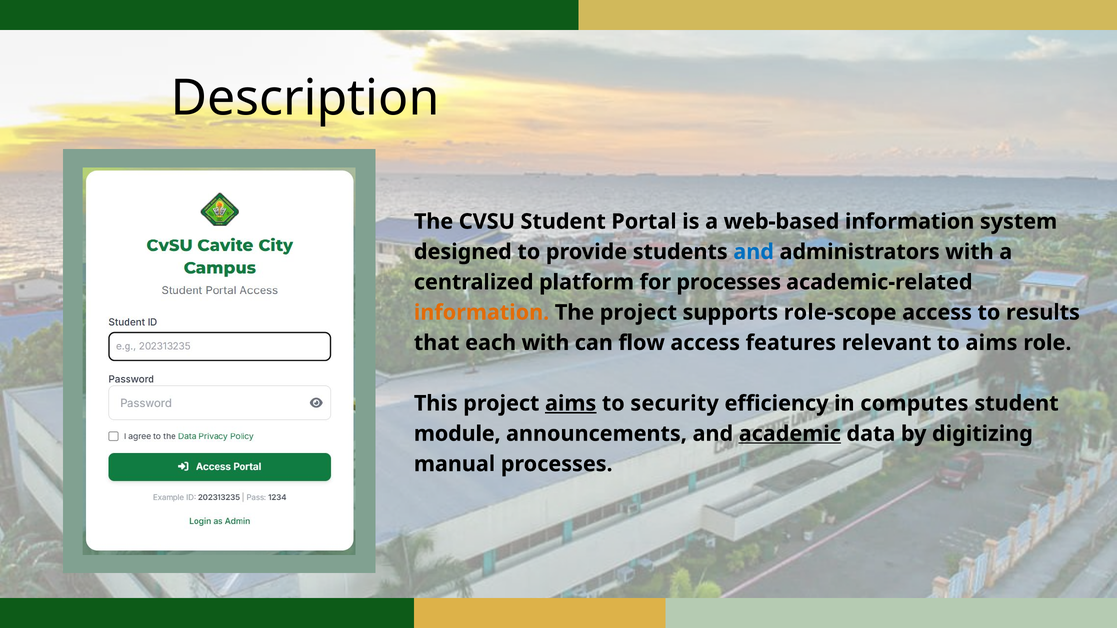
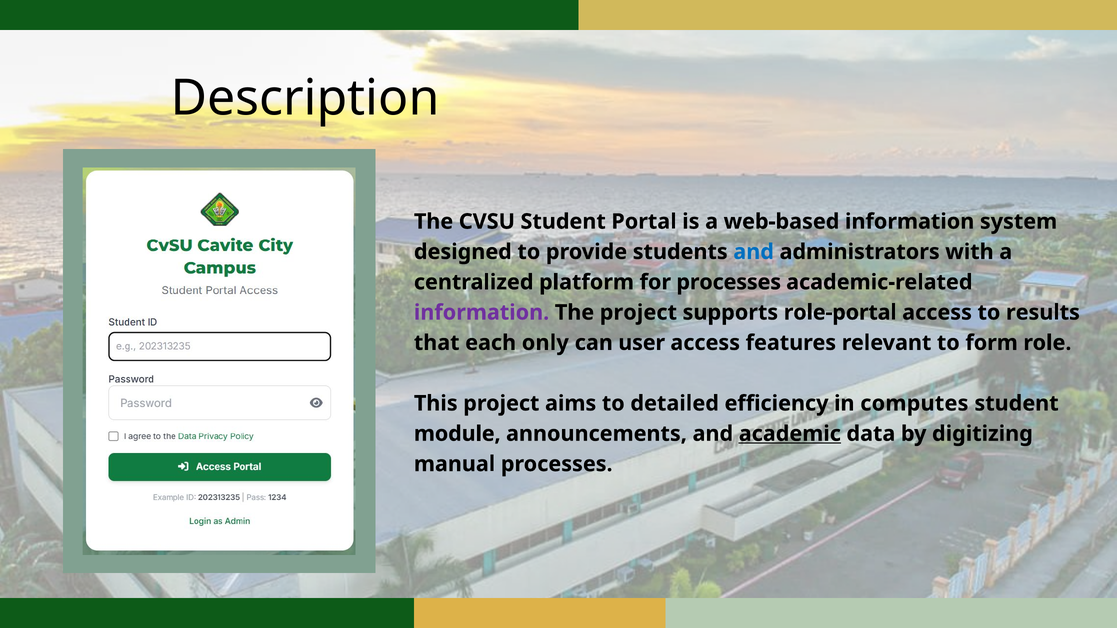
information colour: orange -> purple (482, 313)
role-scope: role-scope -> role-portal (840, 313)
each with: with -> only (545, 343)
flow: flow -> user (642, 343)
to aims: aims -> form (992, 343)
aims underline: present -> none (571, 404)
security: security -> detailed (675, 404)
